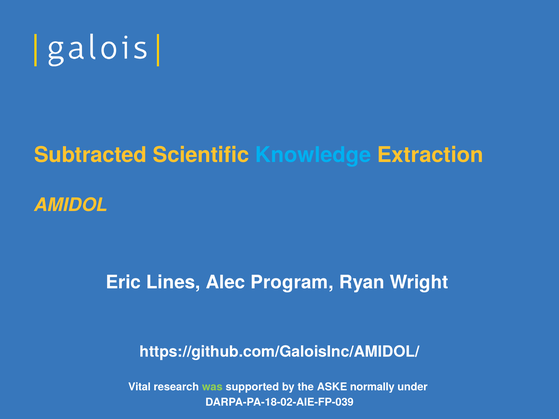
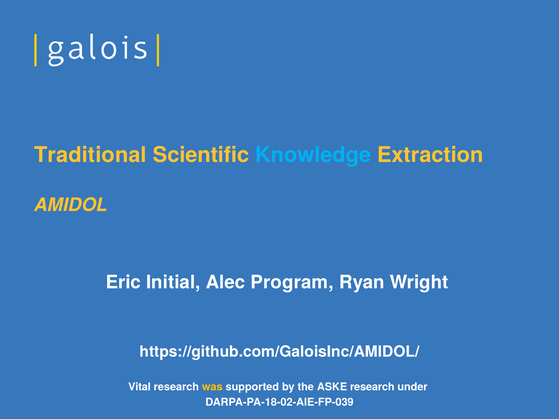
Subtracted: Subtracted -> Traditional (90, 155)
Lines: Lines -> Initial (173, 283)
was colour: light green -> yellow (212, 387)
ASKE normally: normally -> research (372, 387)
